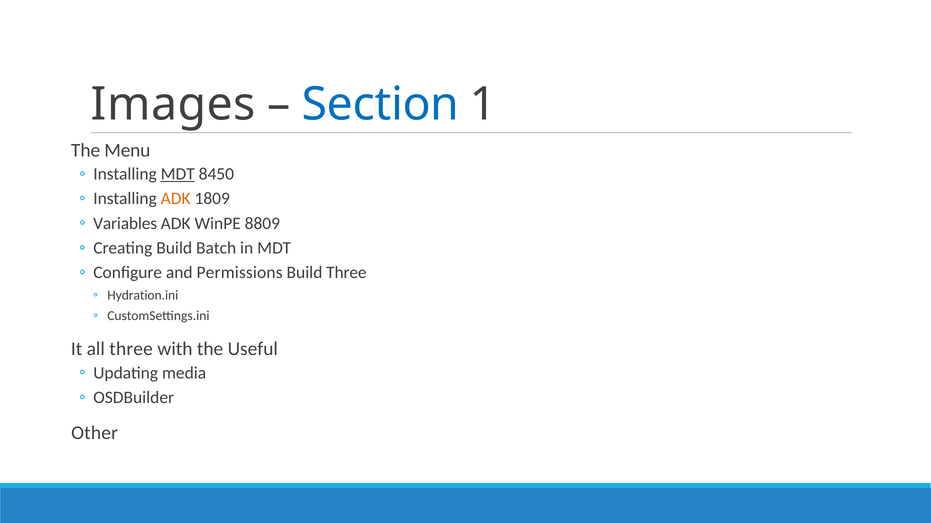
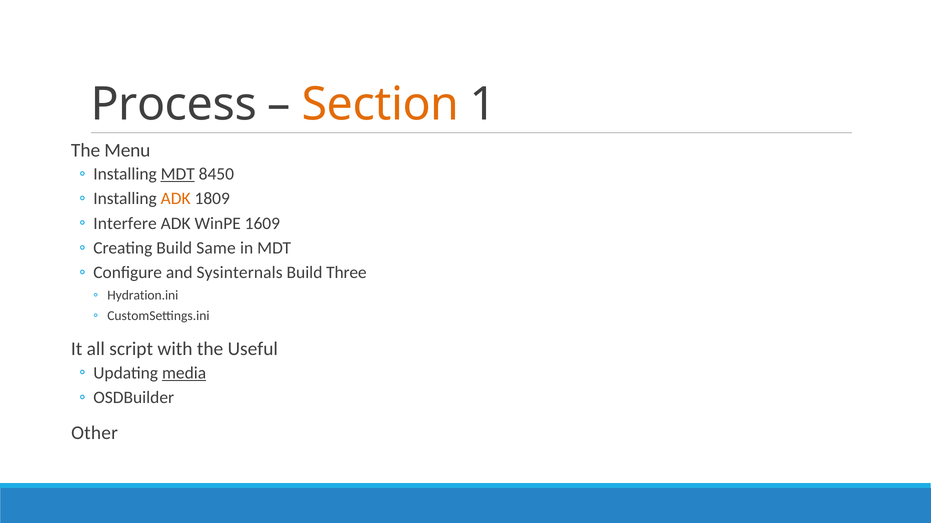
Images: Images -> Process (174, 104)
Section colour: blue -> orange (380, 104)
Variables: Variables -> Interfere (125, 224)
8809: 8809 -> 1609 (262, 224)
Batch: Batch -> Same (216, 248)
Permissions: Permissions -> Sysinternals (240, 273)
all three: three -> script (131, 350)
media underline: none -> present (184, 373)
